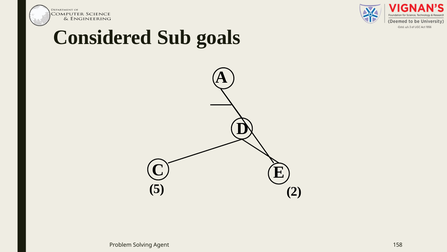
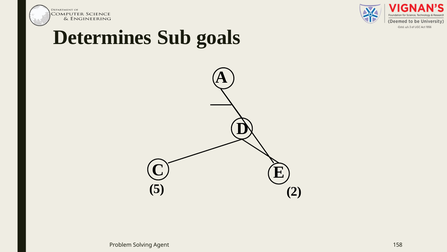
Considered: Considered -> Determines (102, 37)
